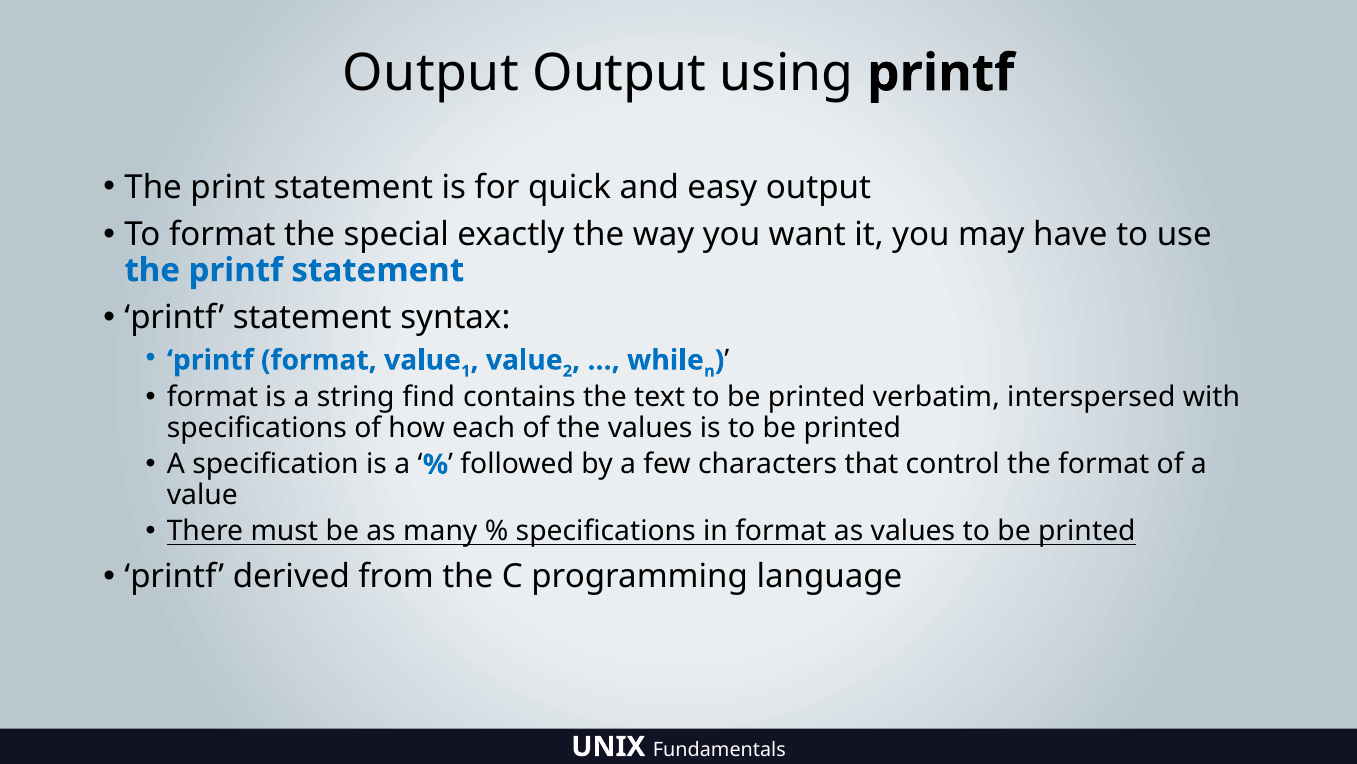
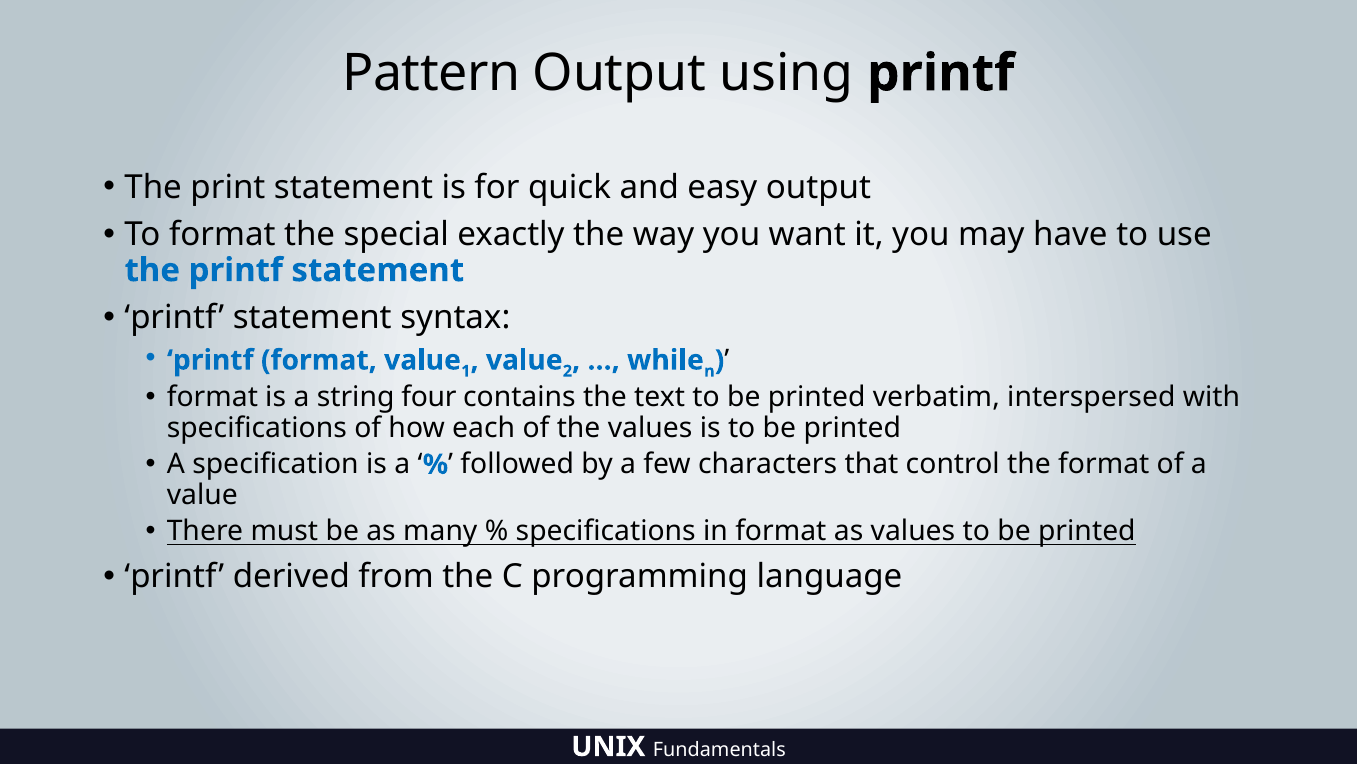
Output: Output -> Pattern (431, 73)
find: find -> four (429, 397)
